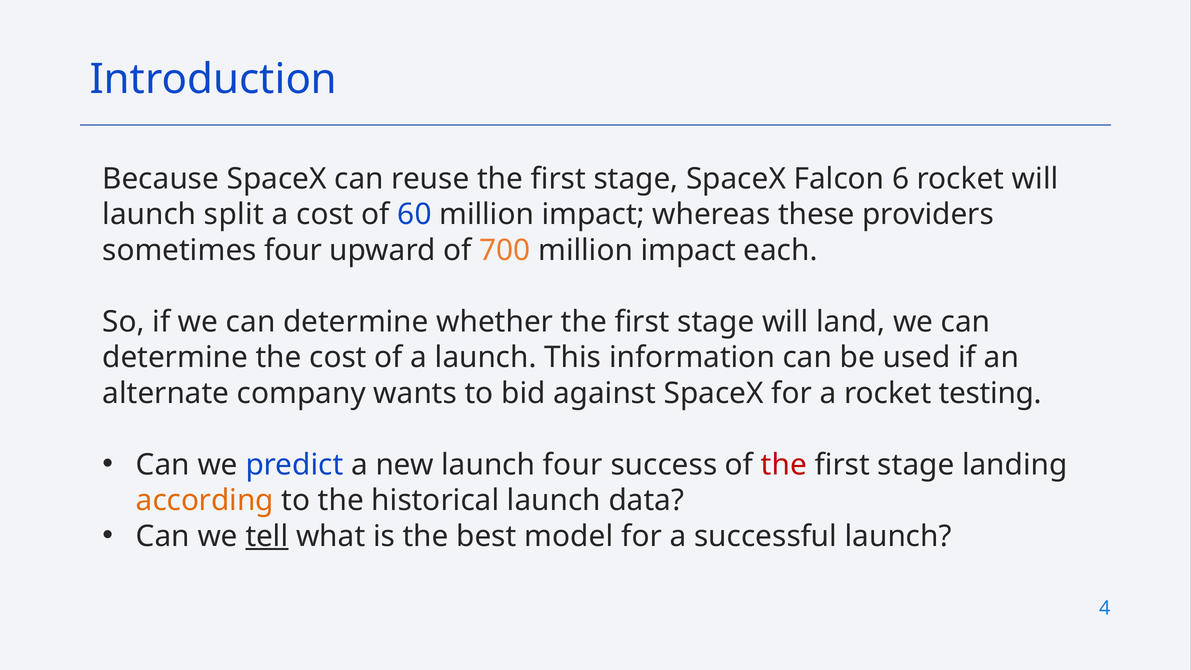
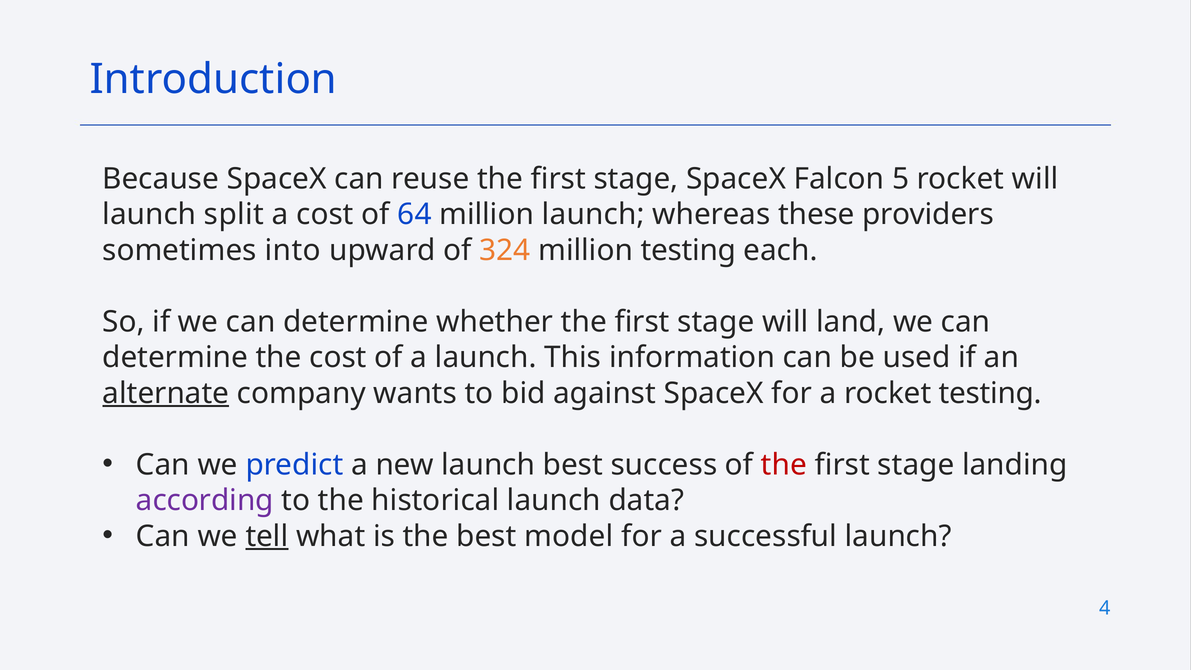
6: 6 -> 5 (901, 179)
60: 60 -> 64 (415, 215)
impact: impact -> launch (593, 215)
sometimes four: four -> into (293, 250)
700: 700 -> 324 (505, 250)
impact: impact -> testing (688, 250)
alternate underline: none -> present (166, 393)
launch four: four -> best (573, 465)
according colour: orange -> purple (205, 500)
